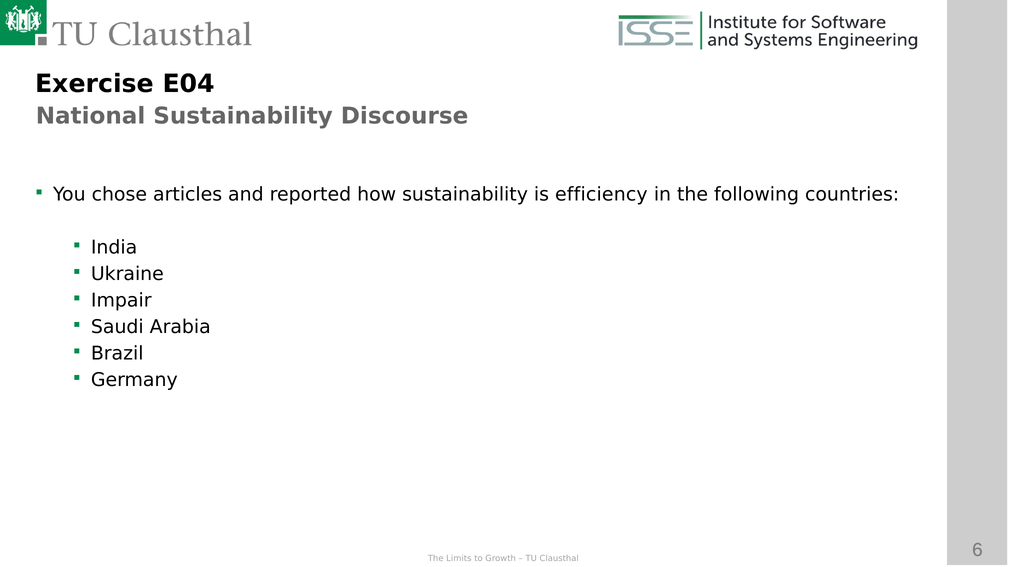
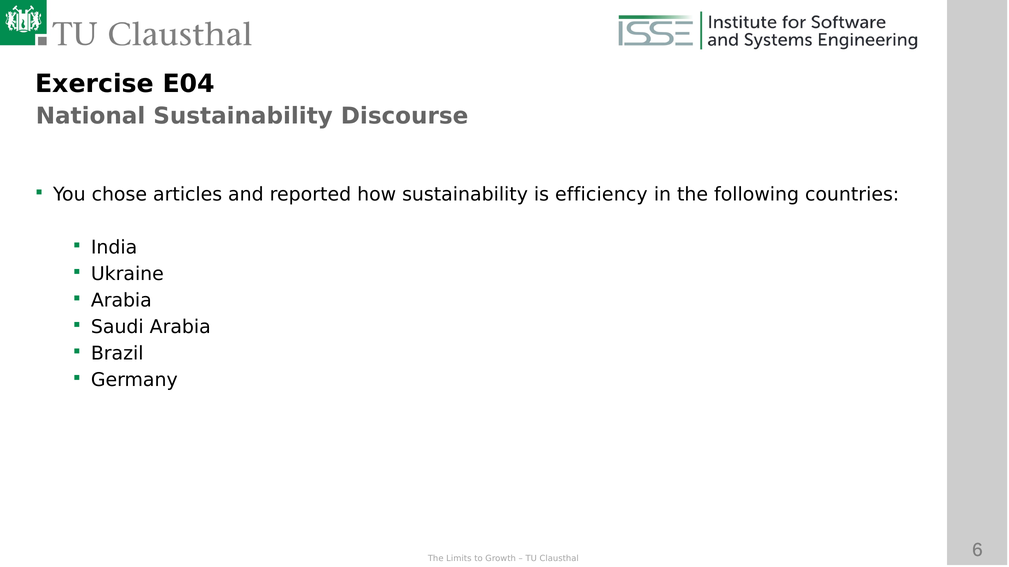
Impair: Impair -> Arabia (121, 301)
